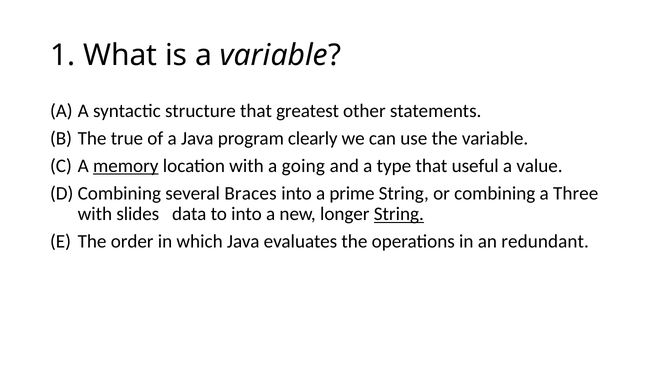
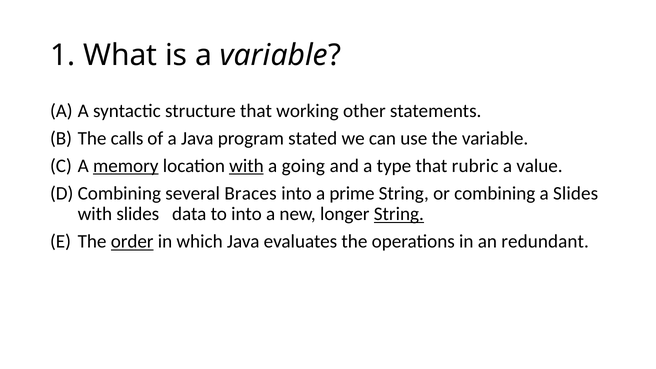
greatest: greatest -> working (307, 111)
true: true -> calls (127, 138)
clearly: clearly -> stated (313, 138)
with underline: none -> present (246, 166)
useful: useful -> rubric (475, 166)
a Three: Three -> Slides (576, 193)
order underline: none -> present (132, 242)
